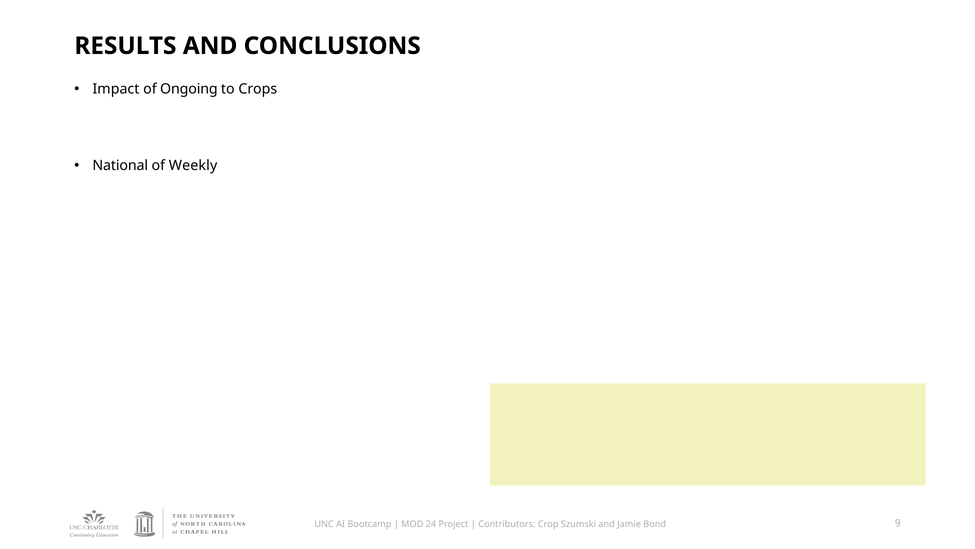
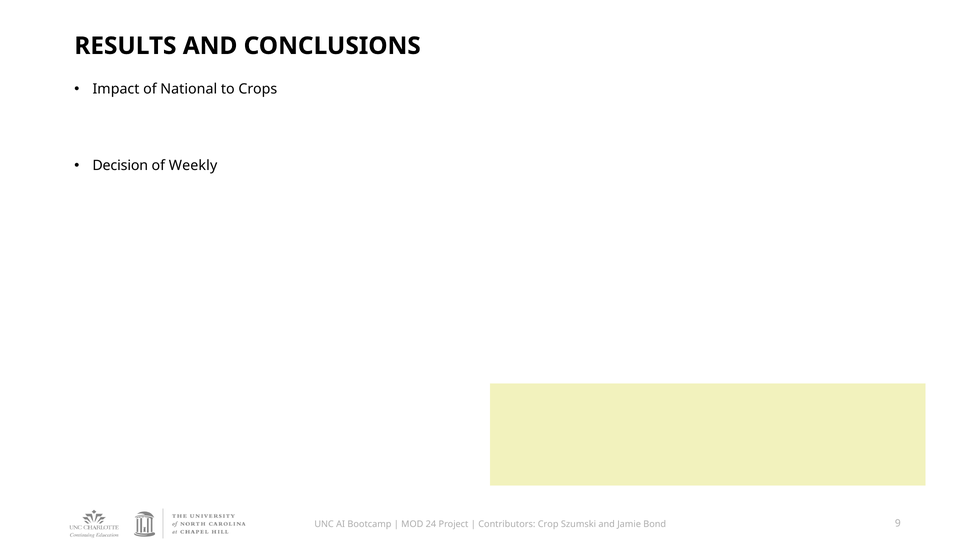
Ongoing: Ongoing -> National (189, 89)
National: National -> Decision (120, 166)
